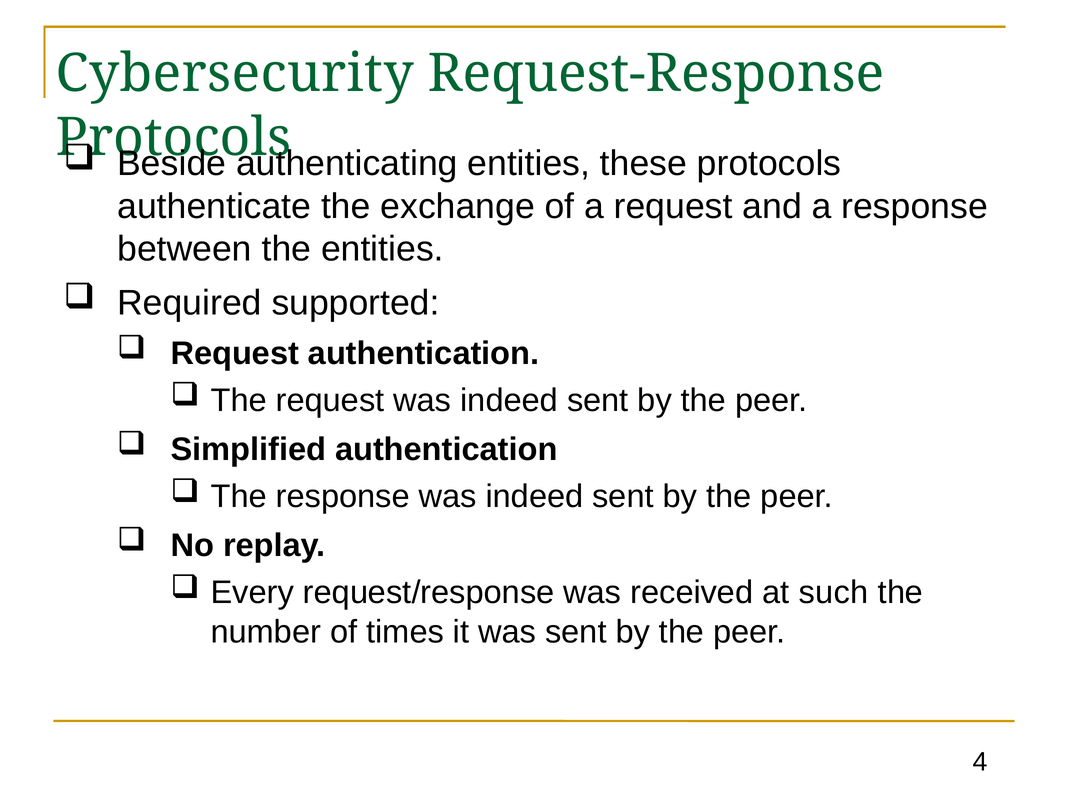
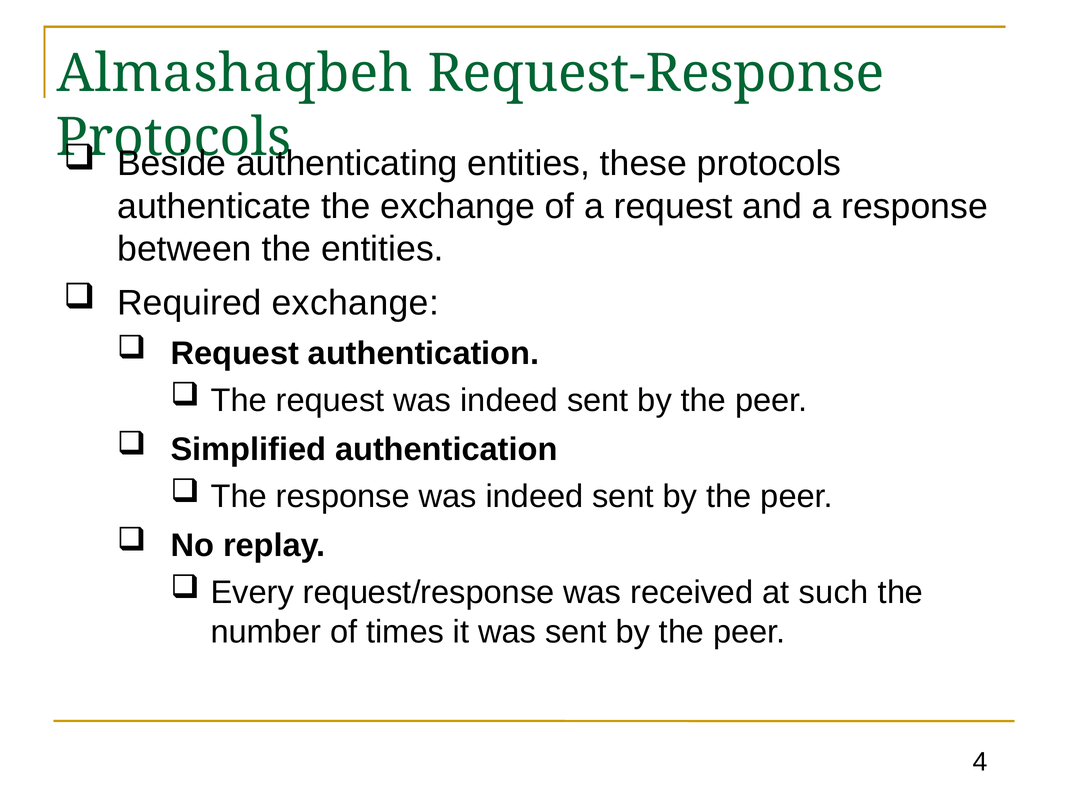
Cybersecurity: Cybersecurity -> Almashaqbeh (235, 74)
Required supported: supported -> exchange (355, 303)
